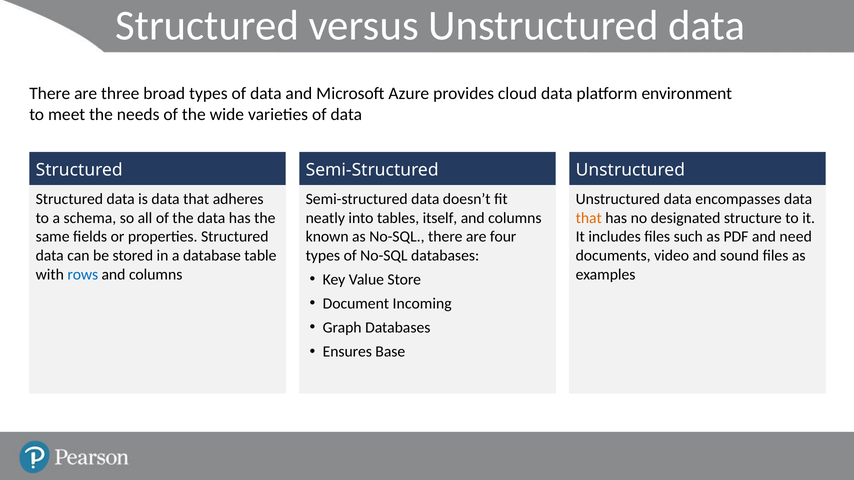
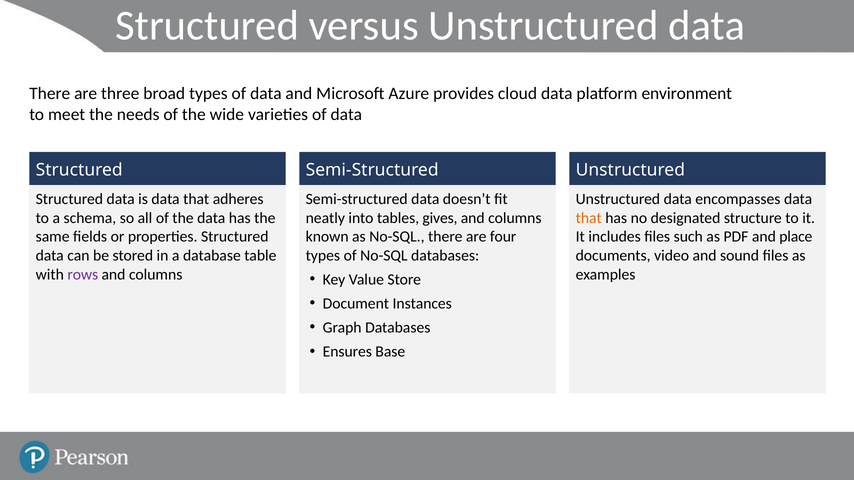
itself: itself -> gives (440, 218)
need: need -> place (796, 237)
rows colour: blue -> purple (83, 275)
Incoming: Incoming -> Instances (422, 304)
